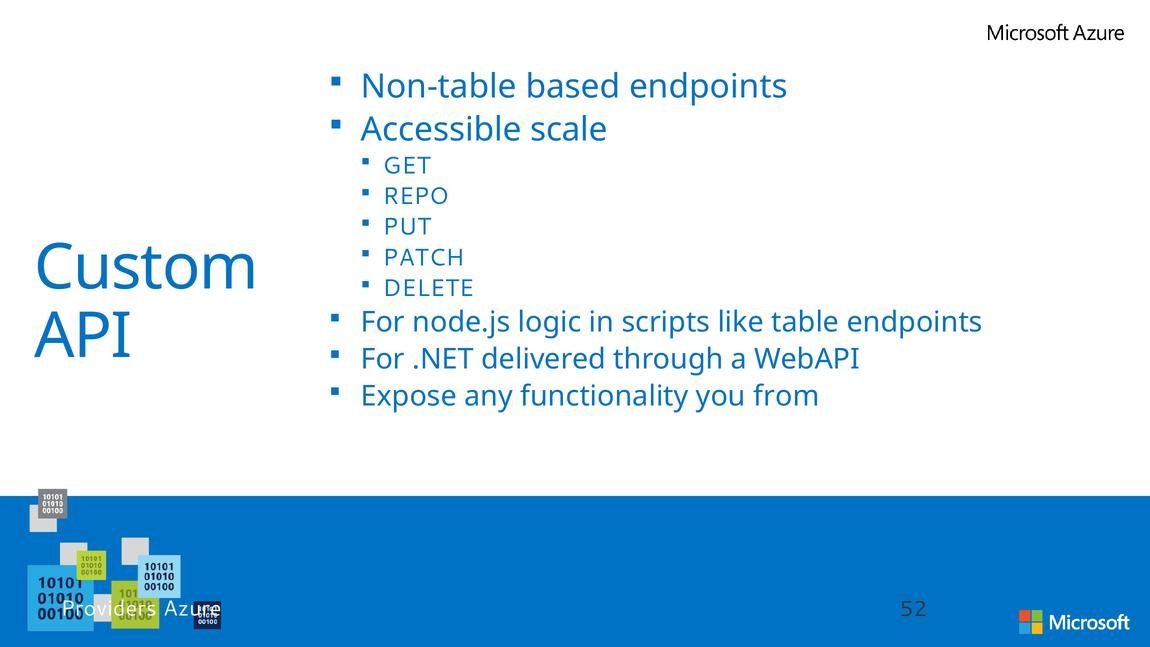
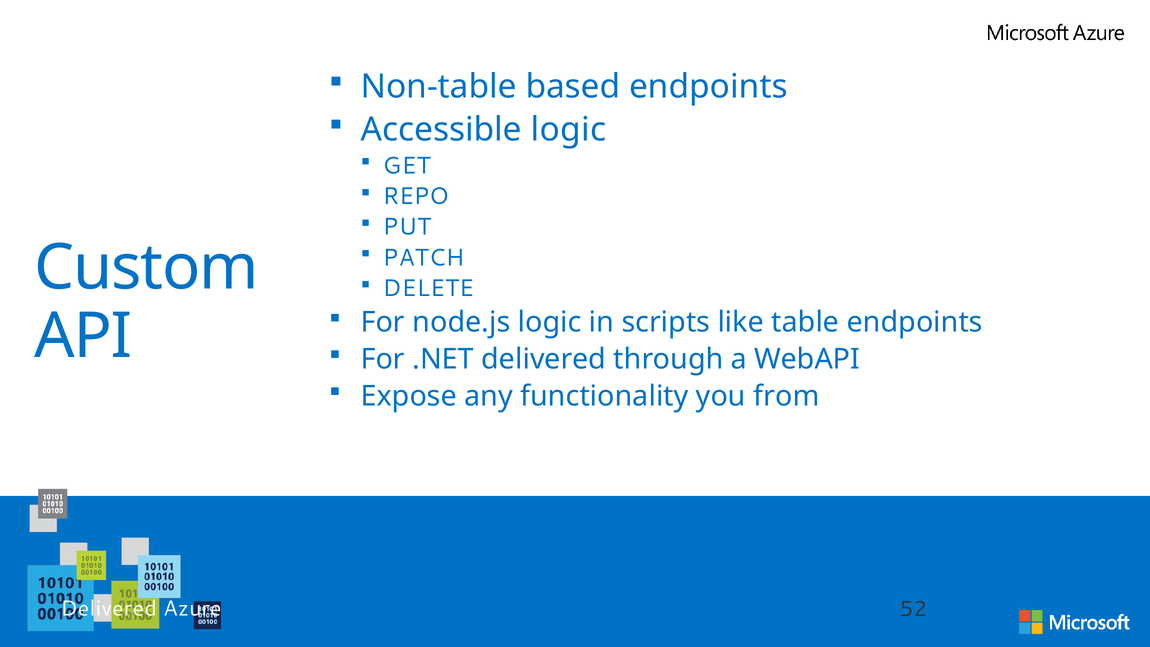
Accessible scale: scale -> logic (569, 130)
Providers: Providers -> Delivered (109, 609)
